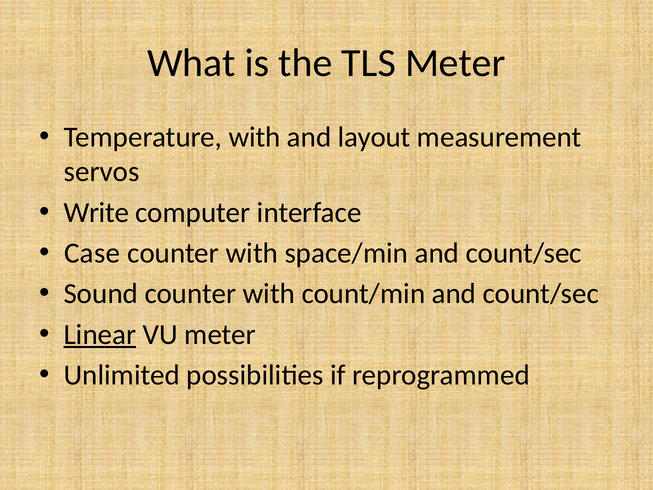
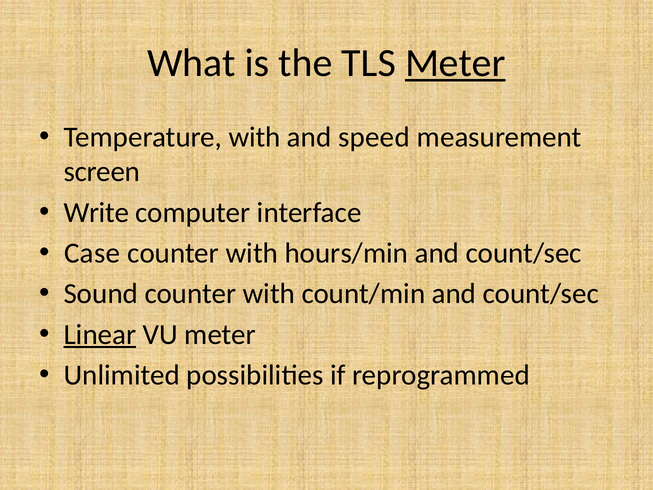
Meter underline: none -> present (455, 63)
layout: layout -> speed (374, 137)
servos: servos -> screen (102, 172)
space/min: space/min -> hours/min (346, 253)
